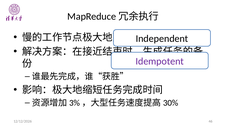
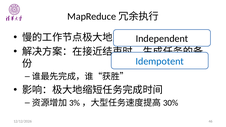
Idempotent colour: purple -> blue (160, 61)
